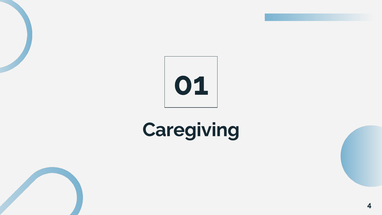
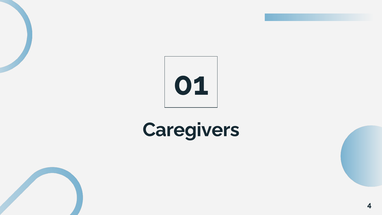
Caregiving: Caregiving -> Caregivers (191, 130)
